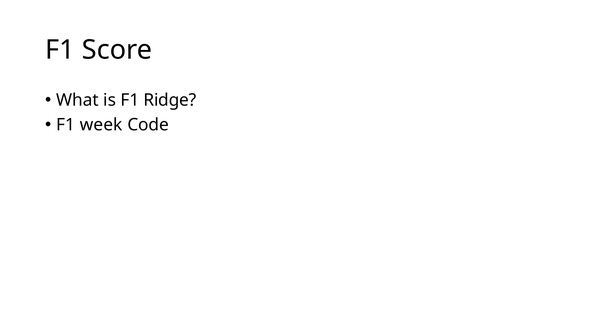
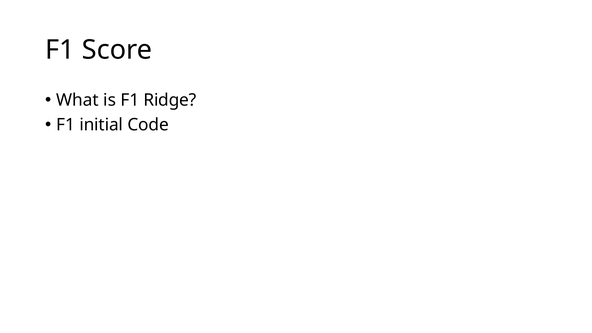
week: week -> initial (101, 125)
